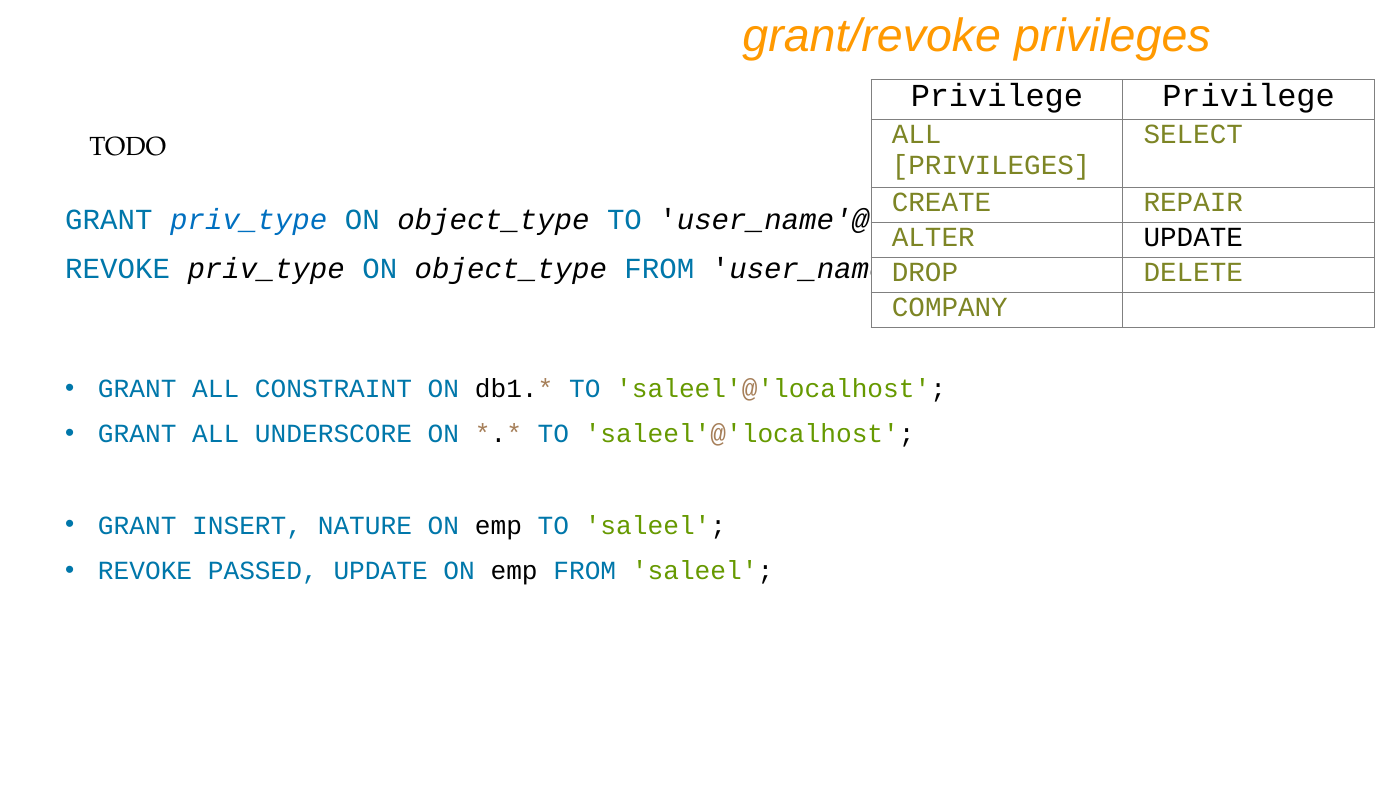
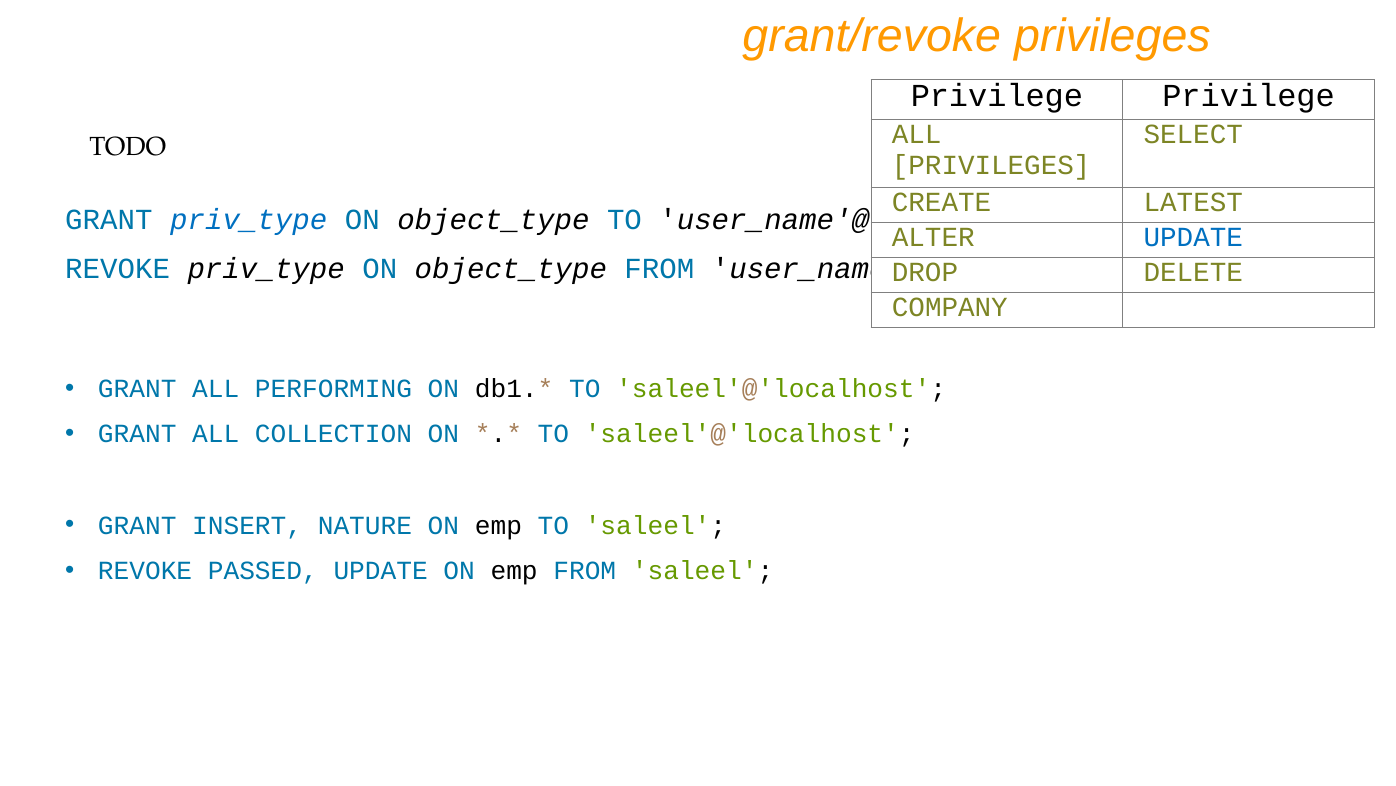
REPAIR: REPAIR -> LATEST (1193, 202)
UPDATE colour: black -> blue (1193, 237)
CONSTRAINT: CONSTRAINT -> PERFORMING (334, 389)
UNDERSCORE: UNDERSCORE -> COLLECTION (334, 434)
